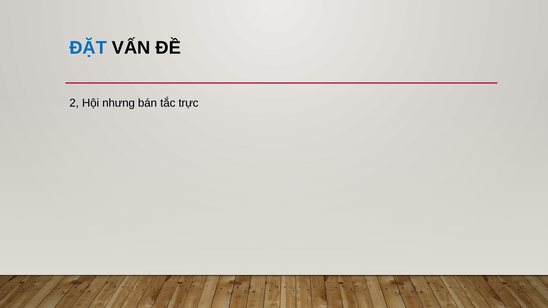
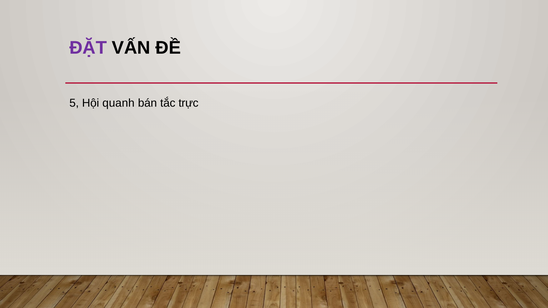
ĐẶT colour: blue -> purple (88, 48)
2: 2 -> 5 (74, 103)
nhưng: nhưng -> quanh (118, 103)
